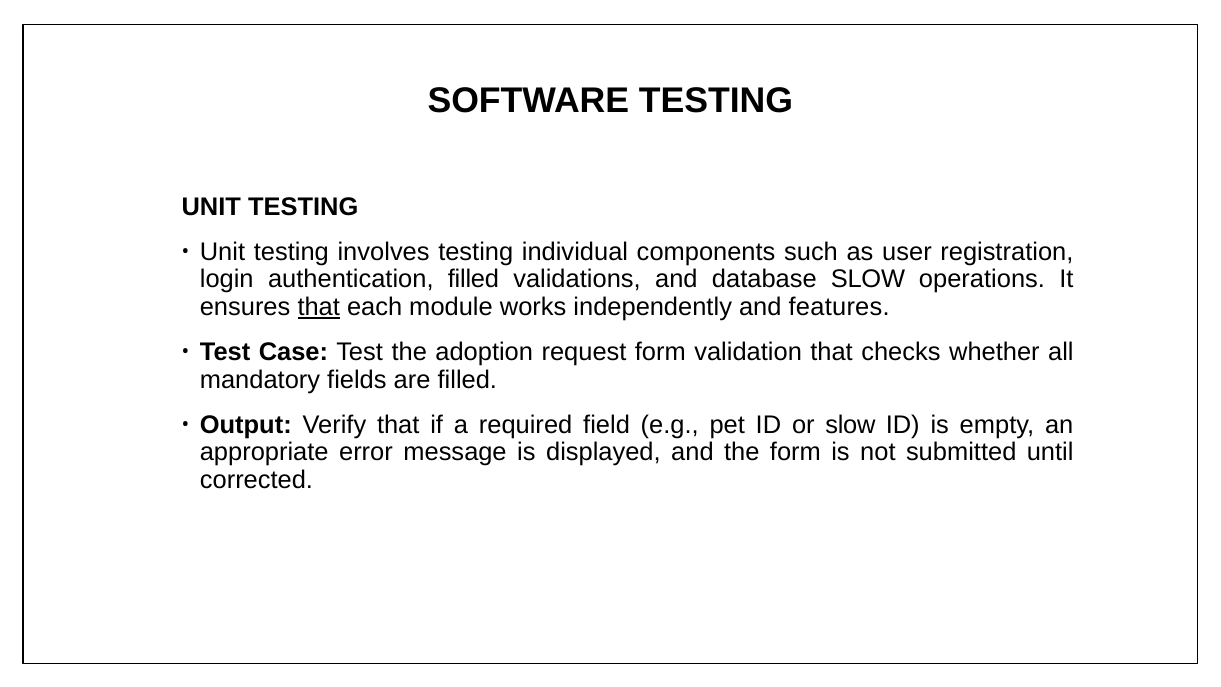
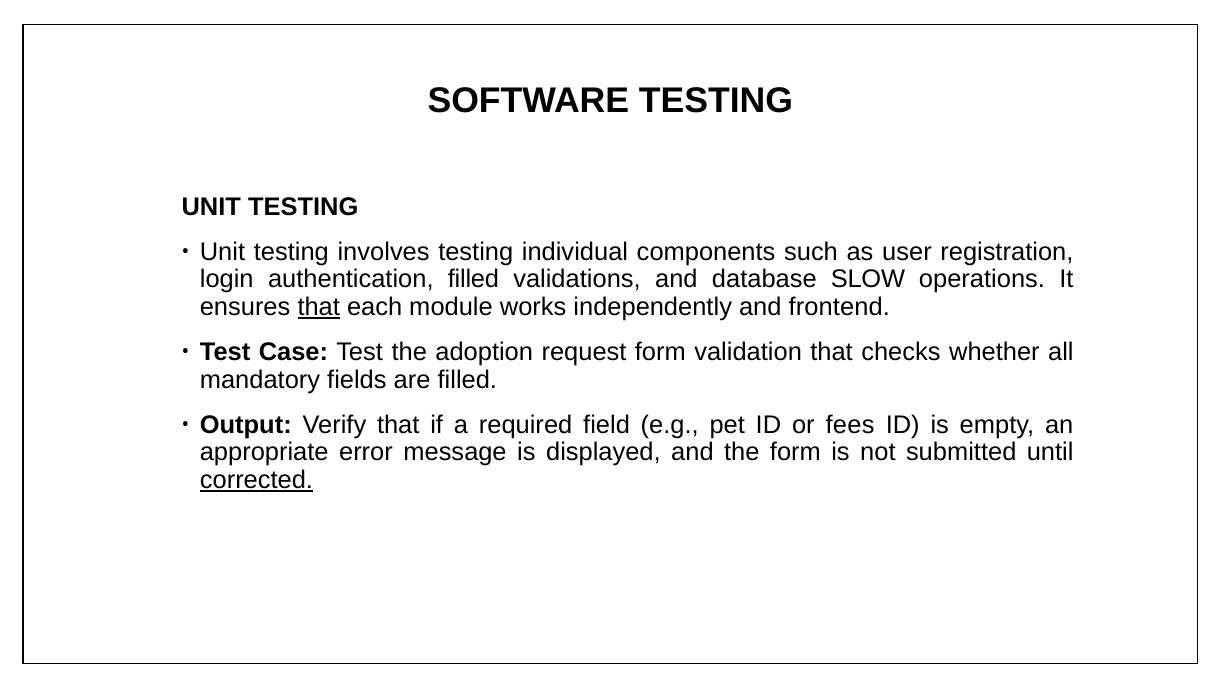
features: features -> frontend (839, 307)
or slow: slow -> fees (850, 425)
corrected underline: none -> present (256, 480)
